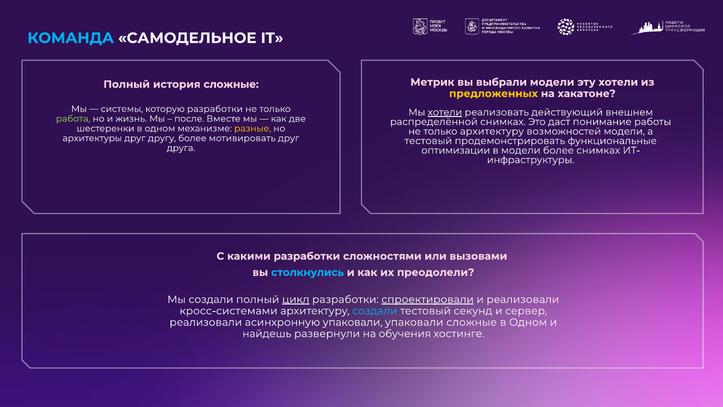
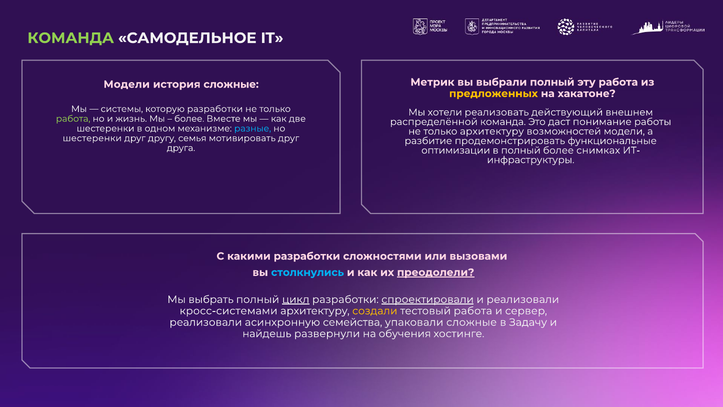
КОМАНДА colour: light blue -> light green (71, 38)
выбрали модели: модели -> полный (552, 82)
эту хотели: хотели -> работа (618, 82)
Полный: Полный -> Модели (127, 84)
хотели underline: present -> none (445, 112)
после: после -> более (189, 119)
распределённой снимках: снимках -> команда (503, 122)
разные colour: yellow -> light blue (253, 128)
архитектуры: архитектуры -> шестеренки (92, 138)
другу более: более -> семья (192, 138)
тестовый: тестовый -> разбитие (428, 141)
в модели: модели -> полный (521, 150)
преодолели underline: none -> present (436, 272)
Мы создали: создали -> выбрать (211, 299)
создали colour: light blue -> yellow (375, 311)
тестовый секунд: секунд -> работа (473, 311)
асинхронную упаковали: упаковали -> семейства (353, 322)
Одном: Одном -> Задачу (528, 322)
